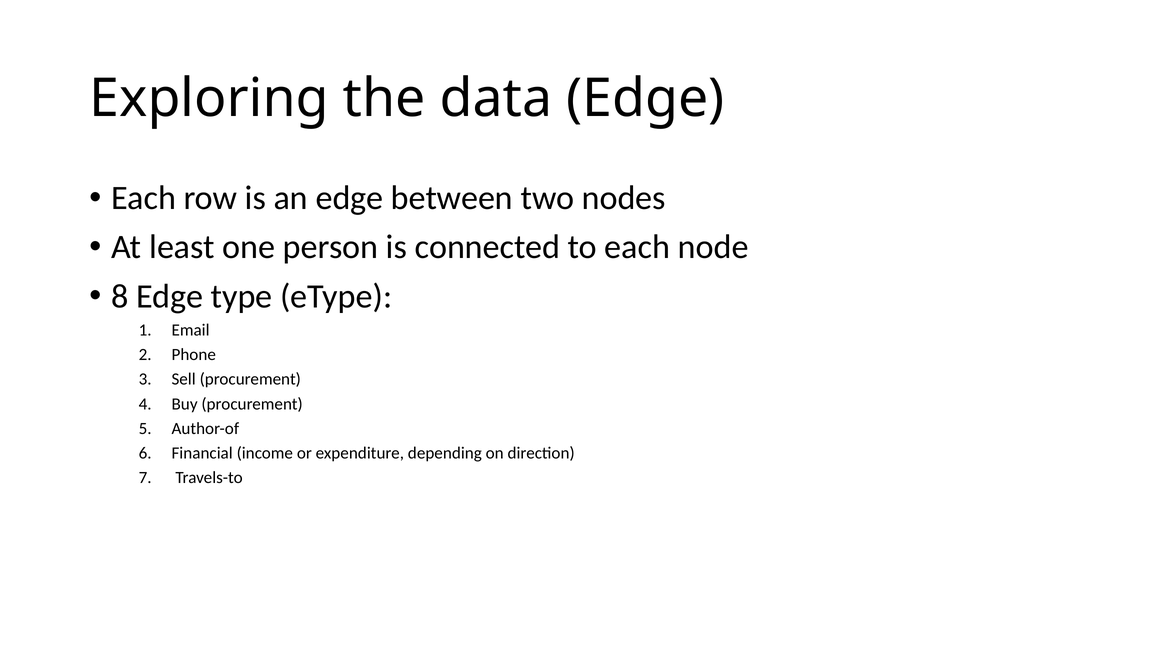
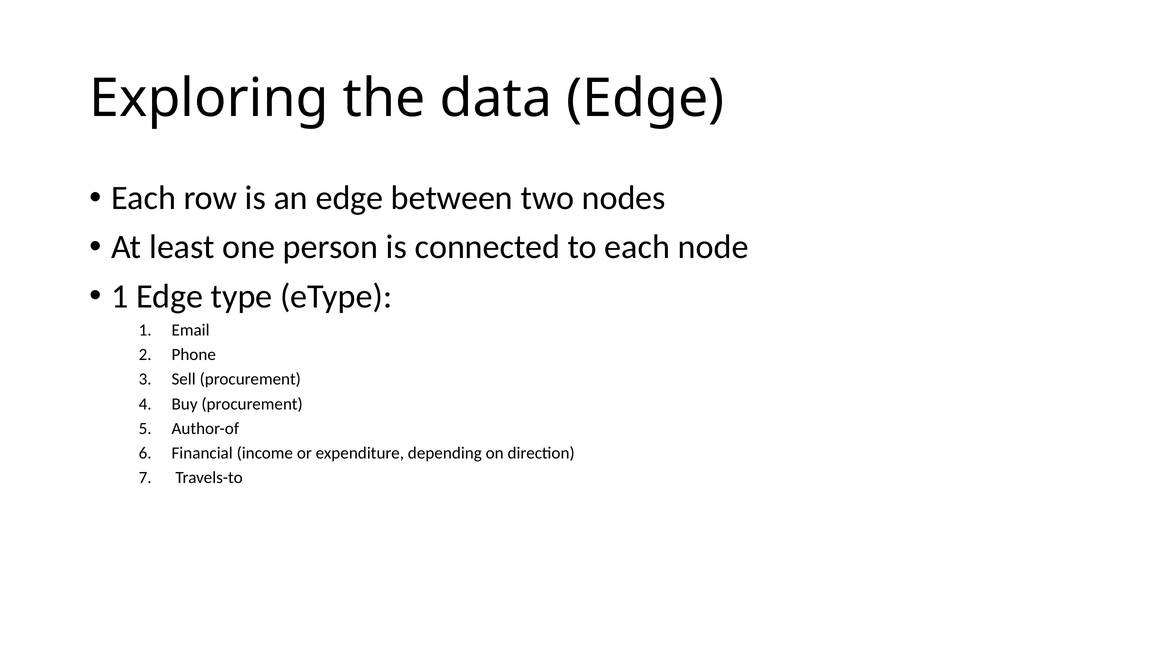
8: 8 -> 1 (120, 296)
